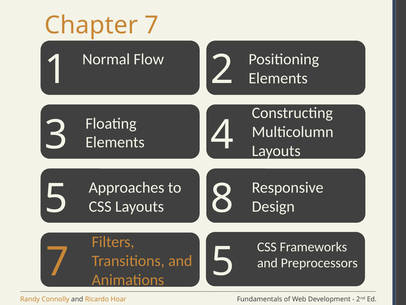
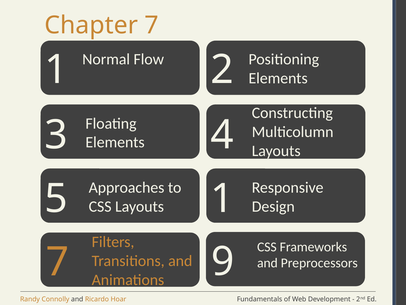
5 8: 8 -> 1 (222, 198)
Animations 5: 5 -> 9 (223, 261)
